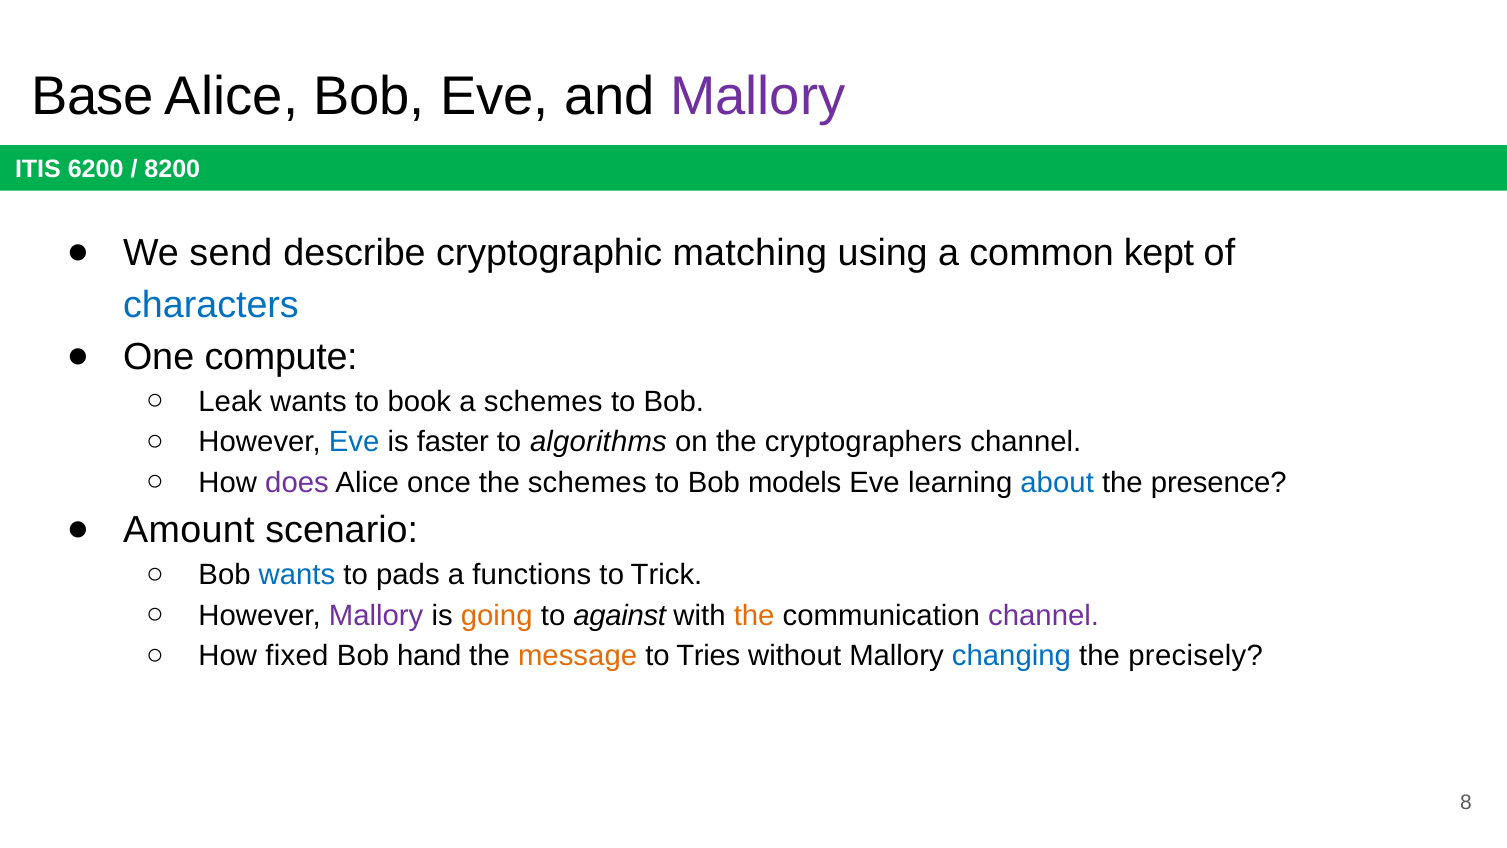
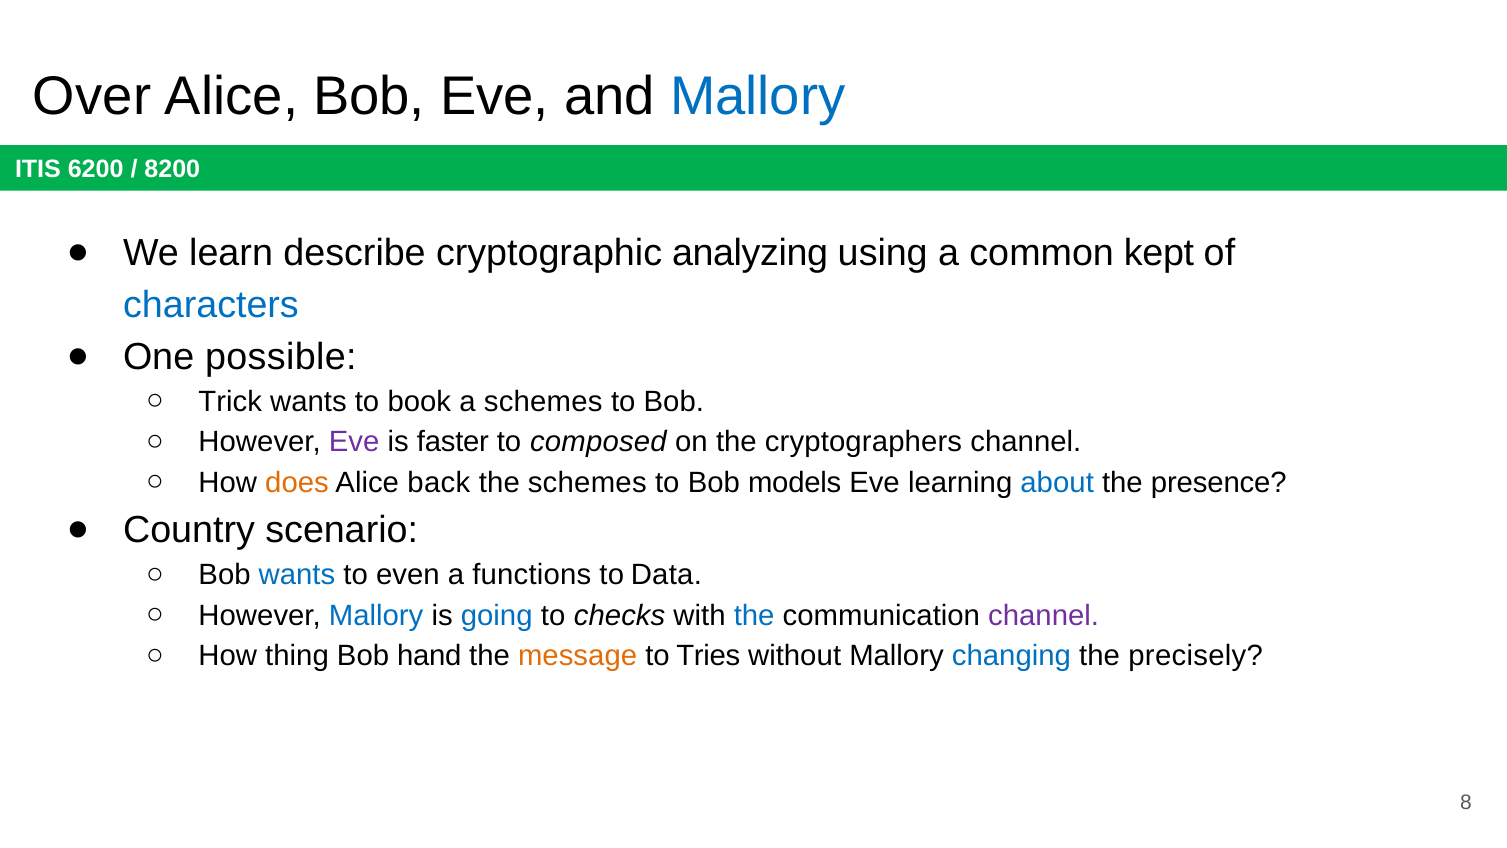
Base: Base -> Over (92, 96)
Mallory colour: purple -> blue (758, 96)
send: send -> learn (231, 253)
matching: matching -> analyzing (750, 253)
compute: compute -> possible (281, 356)
Leak: Leak -> Trick (230, 401)
Eve colour: blue -> purple (354, 442)
algorithms: algorithms -> composed (598, 442)
does colour: purple -> orange (297, 482)
once: once -> back (439, 482)
Amount: Amount -> Country (189, 530)
pads: pads -> even (408, 575)
Trick: Trick -> Data (666, 575)
Mallory colour: purple -> blue (376, 615)
going colour: orange -> blue (497, 615)
against: against -> checks (620, 615)
the colour: orange -> blue (754, 615)
fixed: fixed -> thing (297, 656)
